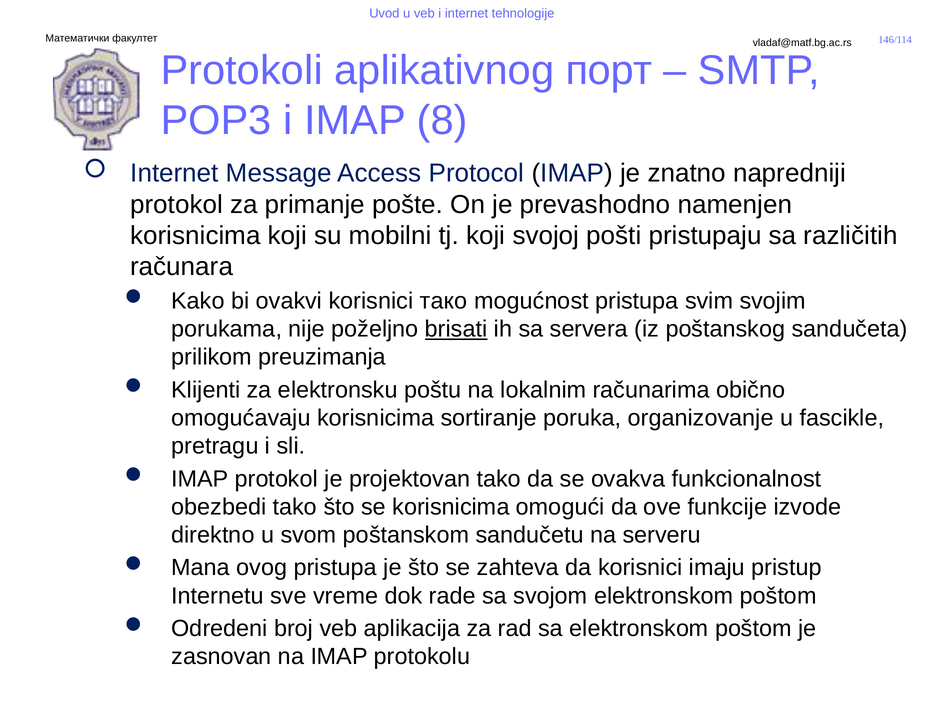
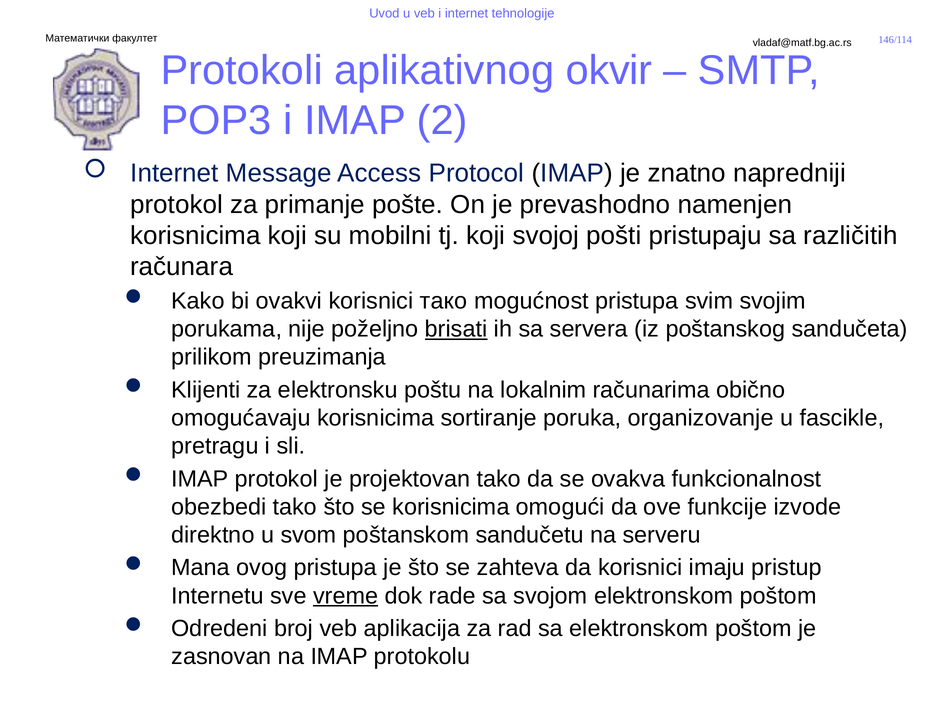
порт: порт -> okvir (609, 71)
8: 8 -> 2 (442, 121)
vreme underline: none -> present (346, 596)
